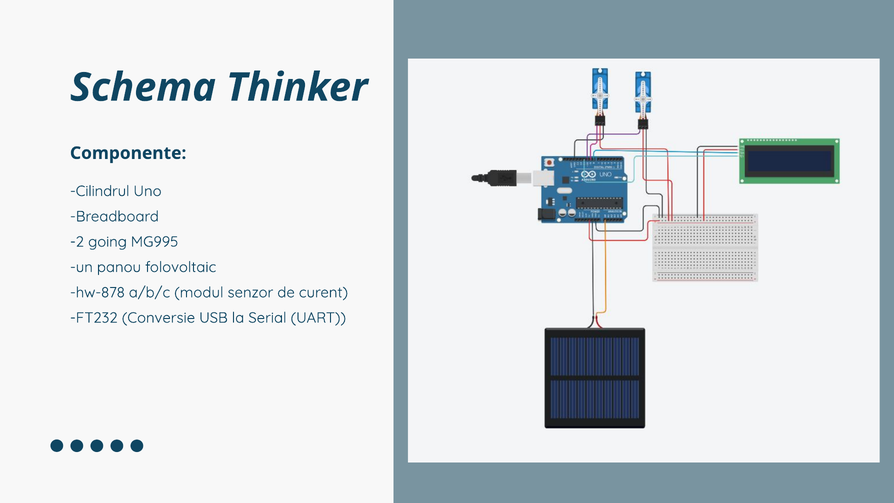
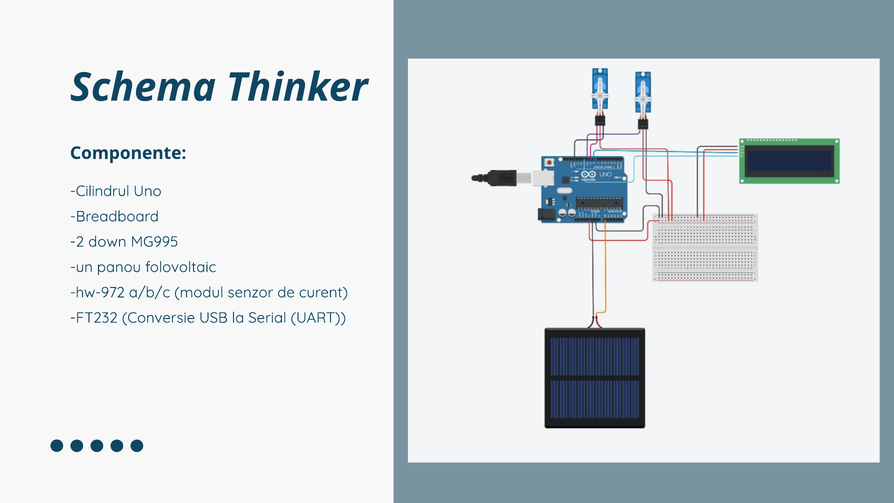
going: going -> down (107, 242)
hw-878: hw-878 -> hw-972 (97, 292)
